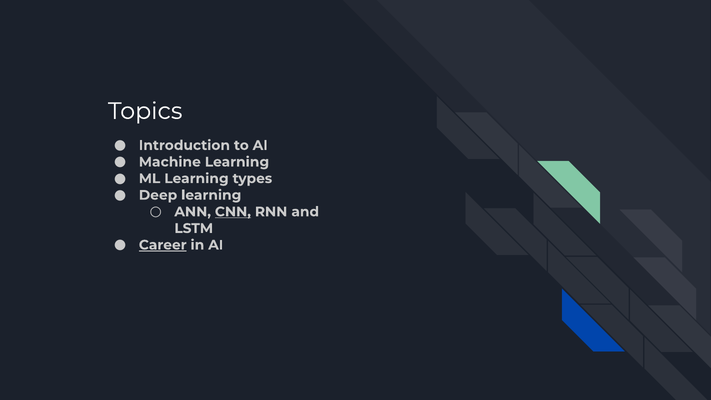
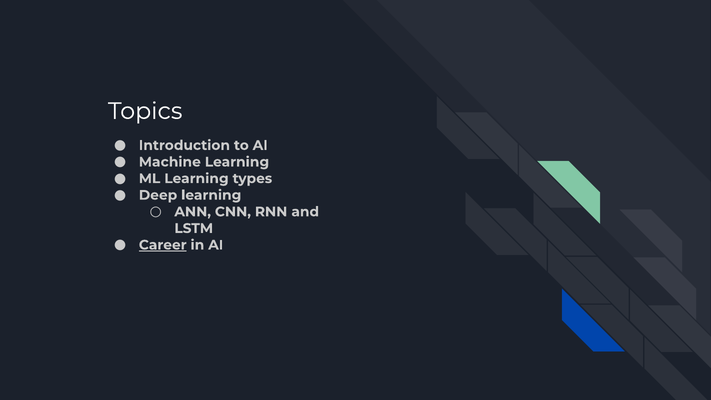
CNN underline: present -> none (233, 212)
